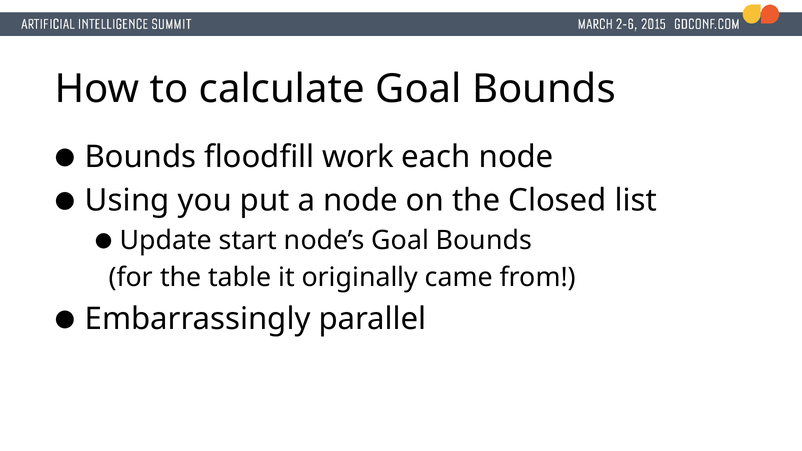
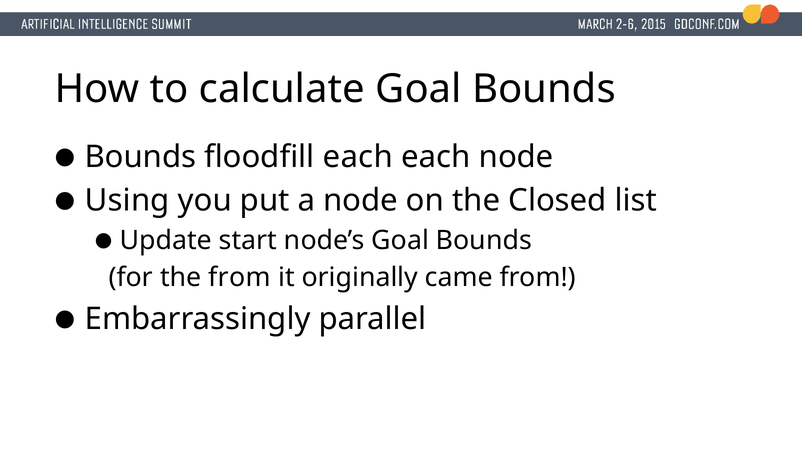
floodfill work: work -> each (358, 157)
the table: table -> from (240, 278)
